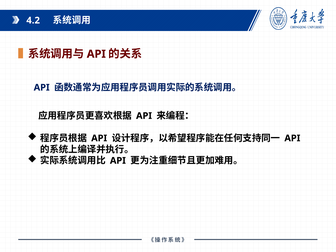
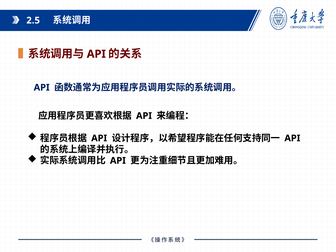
4.2: 4.2 -> 2.5 (33, 20)
